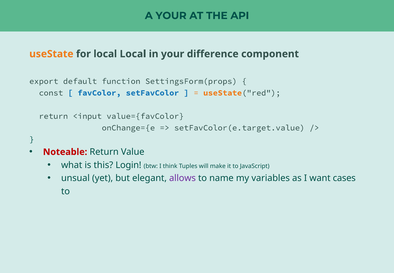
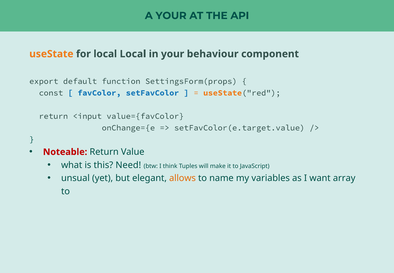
difference: difference -> behaviour (213, 54)
Login: Login -> Need (128, 165)
allows colour: purple -> orange (182, 178)
cases: cases -> array (344, 178)
